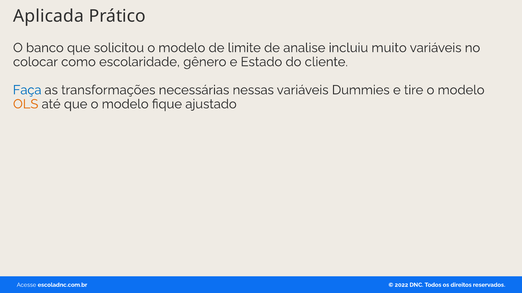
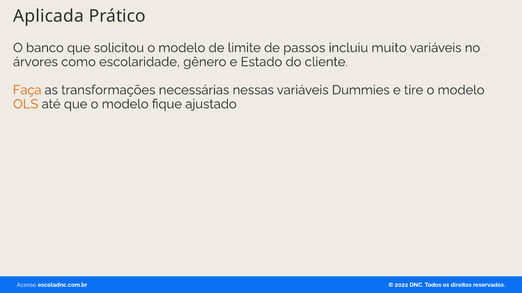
analise: analise -> passos (304, 48)
colocar: colocar -> árvores (35, 62)
Faça colour: blue -> orange (27, 90)
